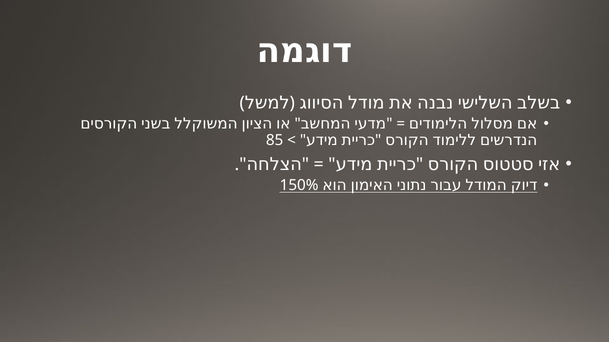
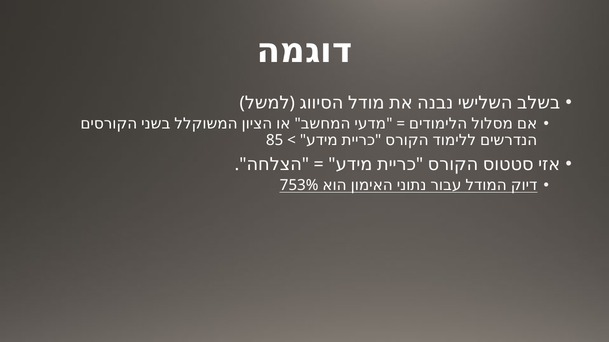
150%: 150% -> 753% (299, 186)
